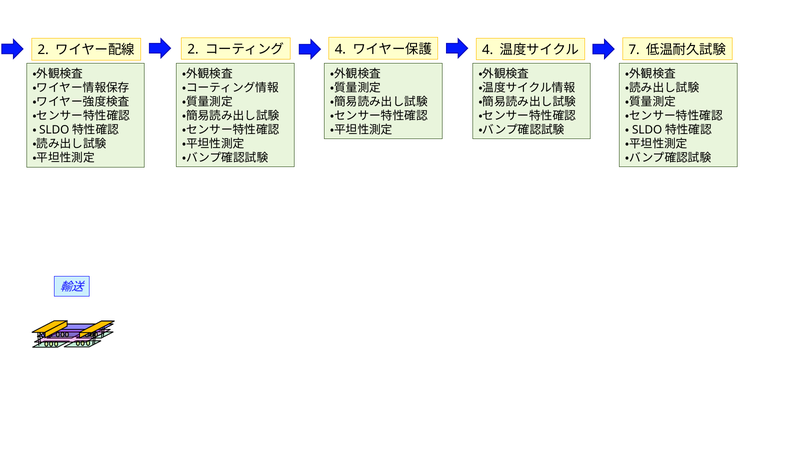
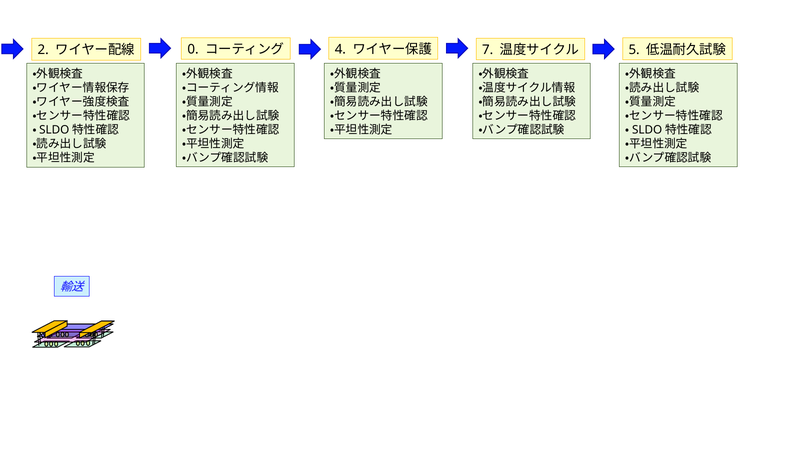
2: 2 -> 0 (193, 49)
4: 4 -> 7 (488, 50)
7: 7 -> 5 (634, 50)
